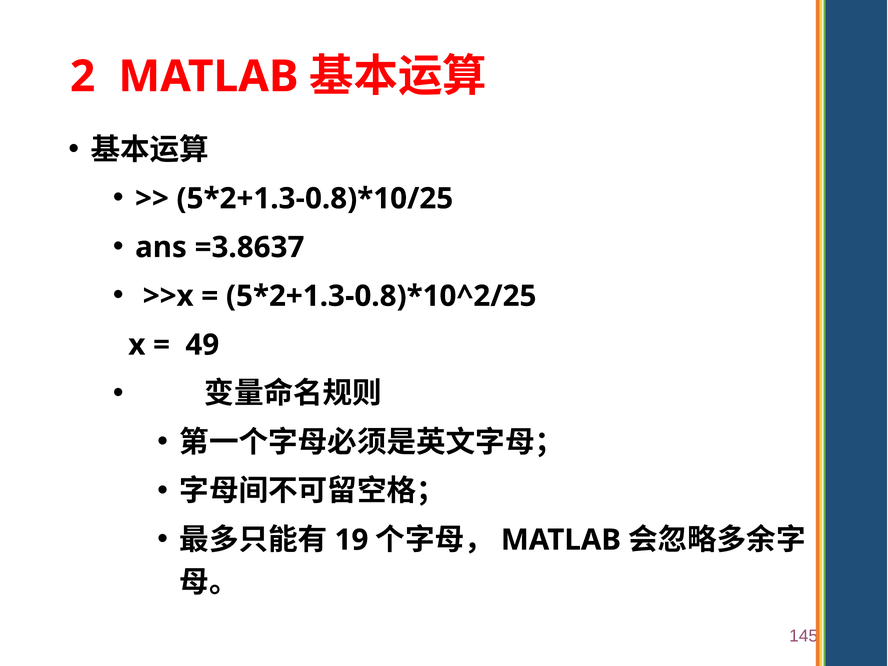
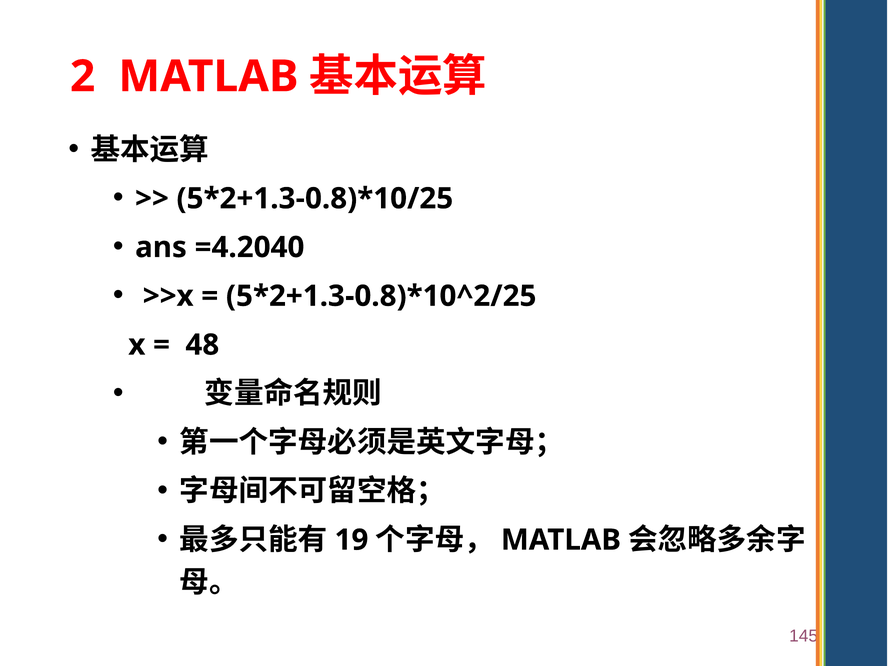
=3.8637: =3.8637 -> =4.2040 (250, 247)
49: 49 -> 48 (202, 345)
